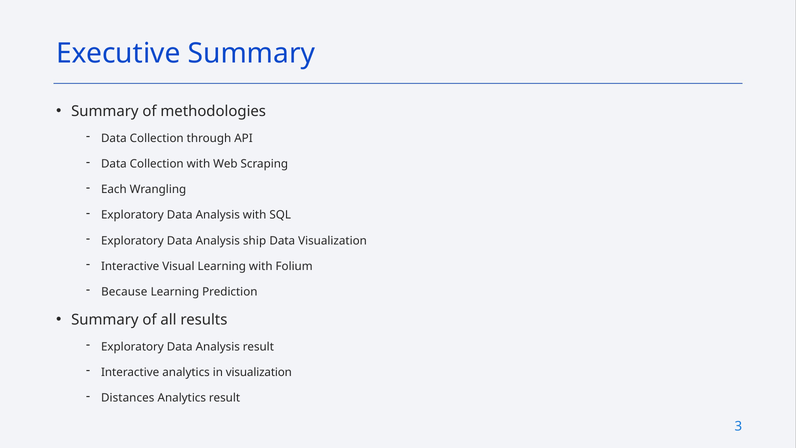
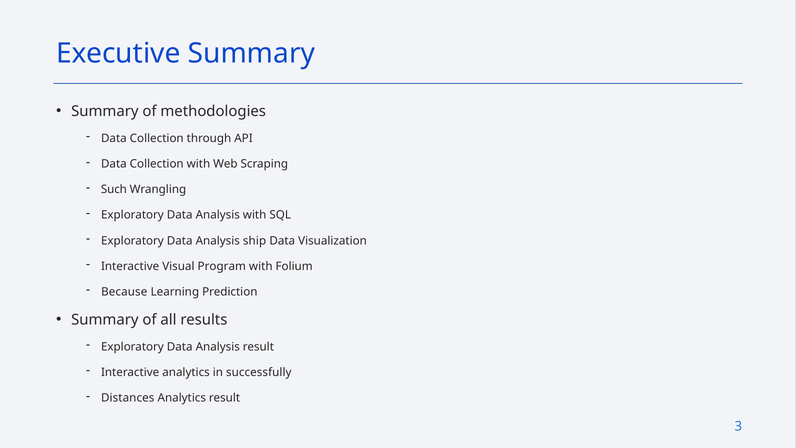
Each: Each -> Such (114, 189)
Visual Learning: Learning -> Program (222, 266)
in visualization: visualization -> successfully (259, 372)
